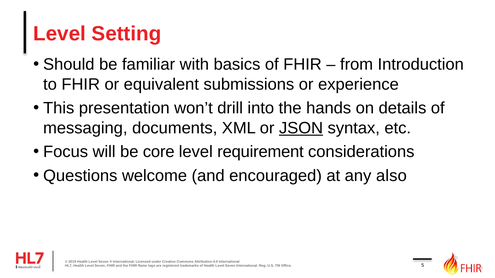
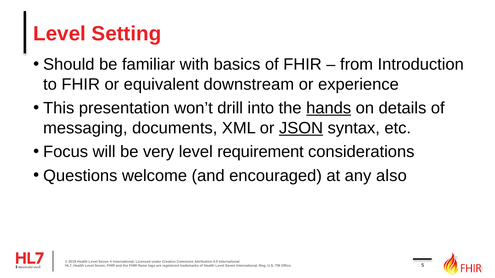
submissions: submissions -> downstream (249, 84)
hands underline: none -> present (329, 108)
core: core -> very (159, 152)
